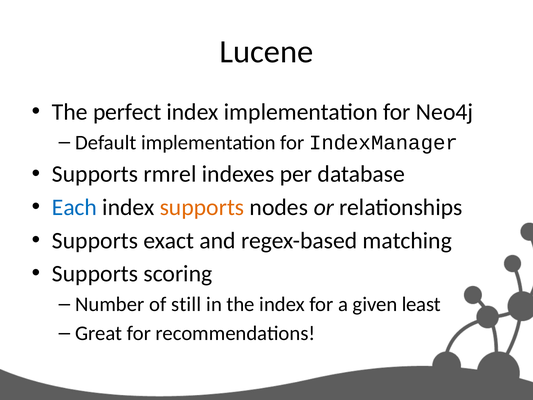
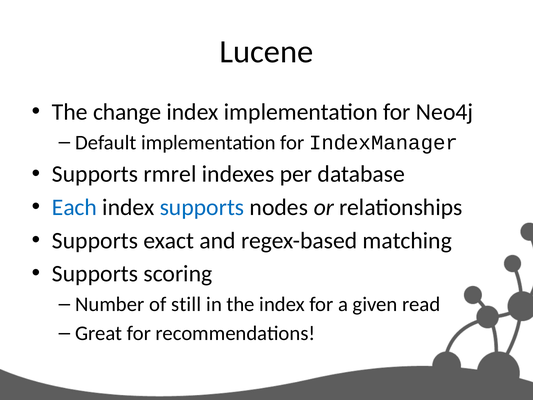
perfect: perfect -> change (127, 112)
supports colour: orange -> blue (202, 207)
least: least -> read (421, 304)
